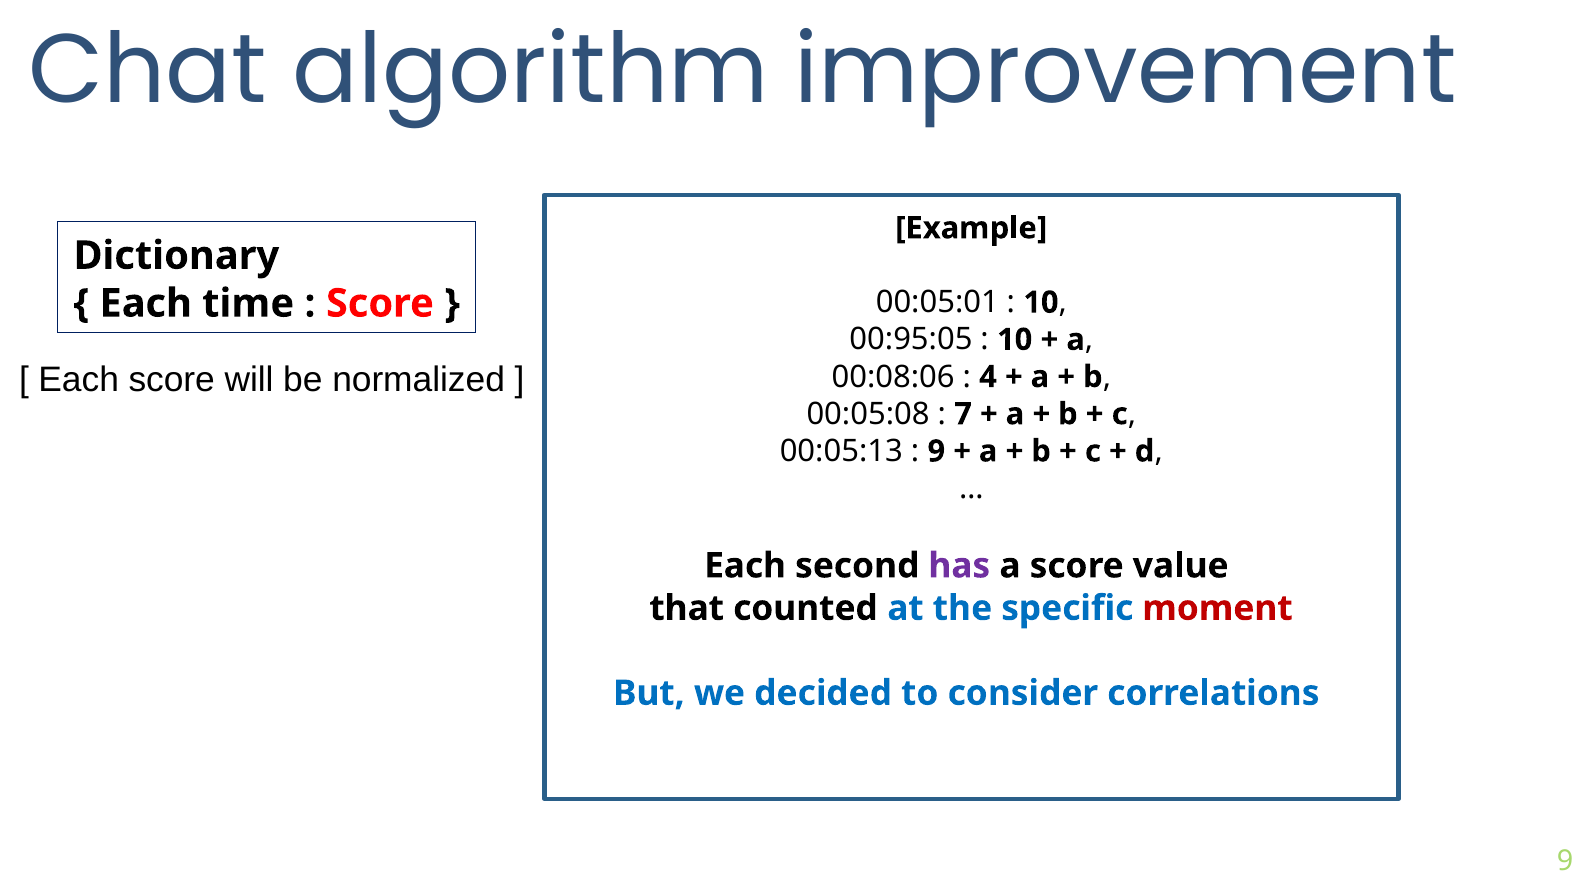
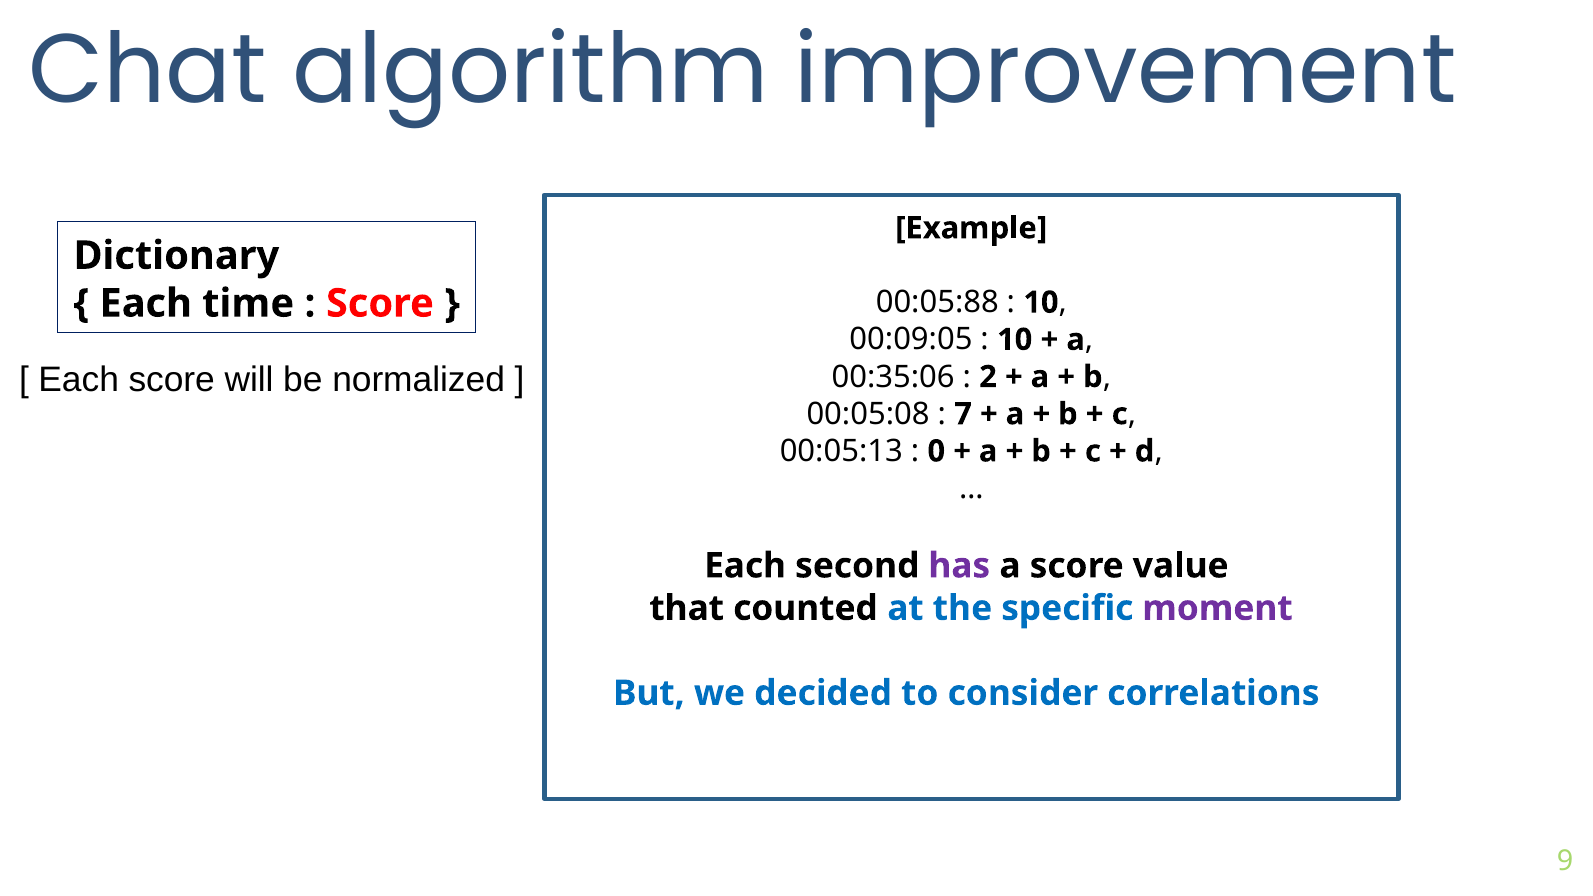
00:05:01: 00:05:01 -> 00:05:88 (937, 303)
00:95:05: 00:95:05 -> 00:09:05 (911, 340)
00:08:06: 00:08:06 -> 00:35:06 (893, 377)
4: 4 -> 2 (988, 377)
9: 9 -> 0 (936, 451)
moment colour: red -> purple (1217, 608)
